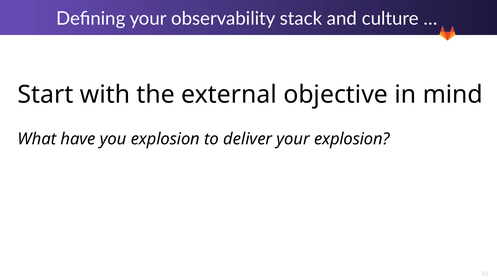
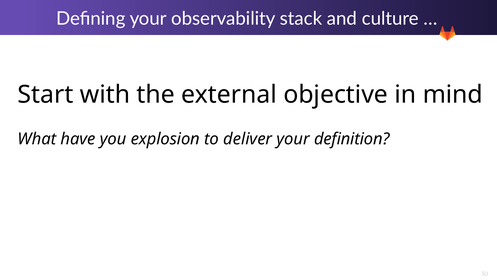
your explosion: explosion -> definition (352, 139)
